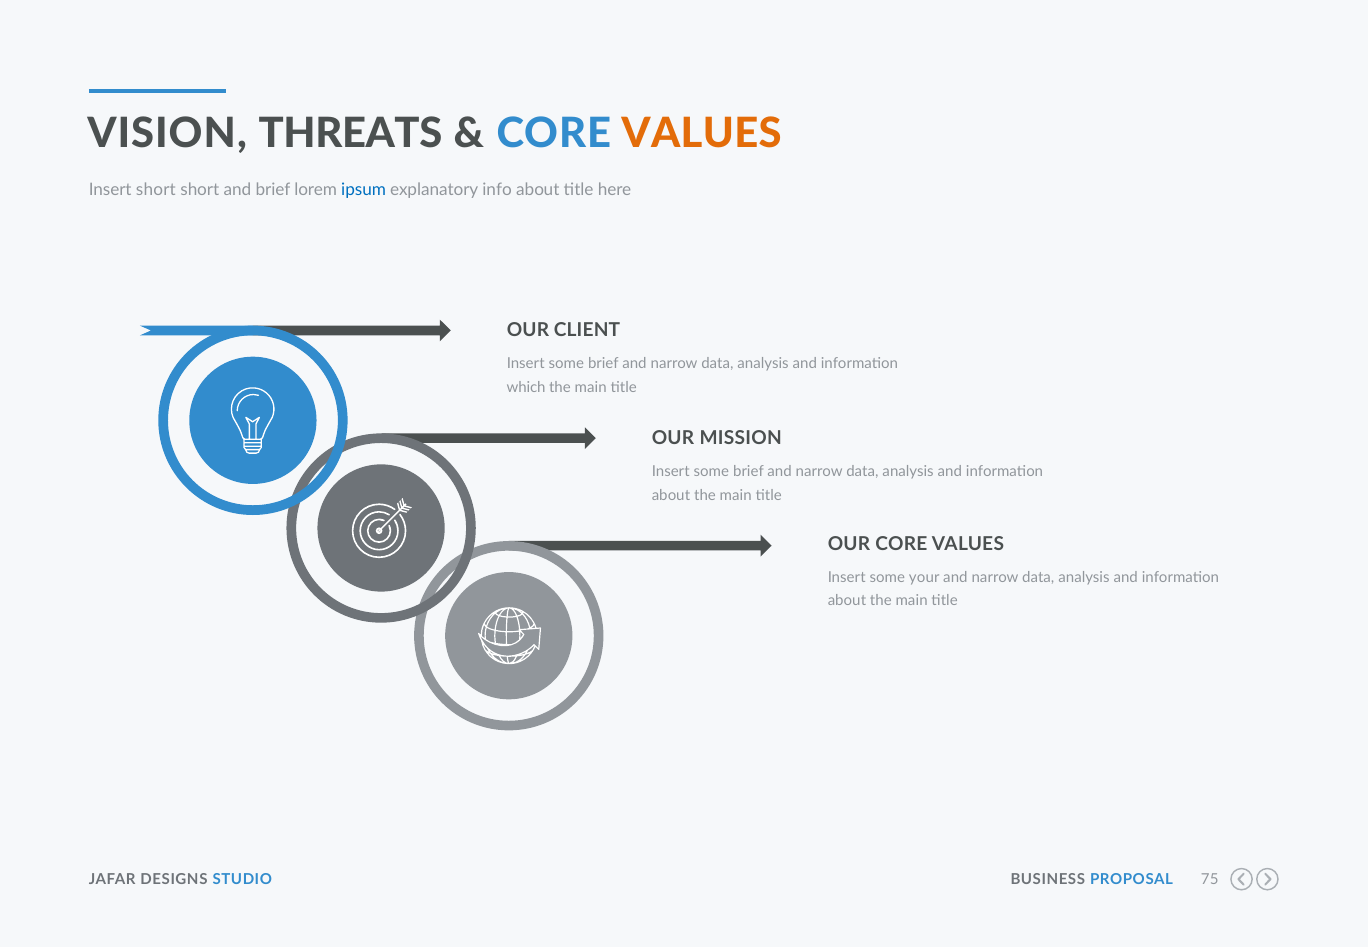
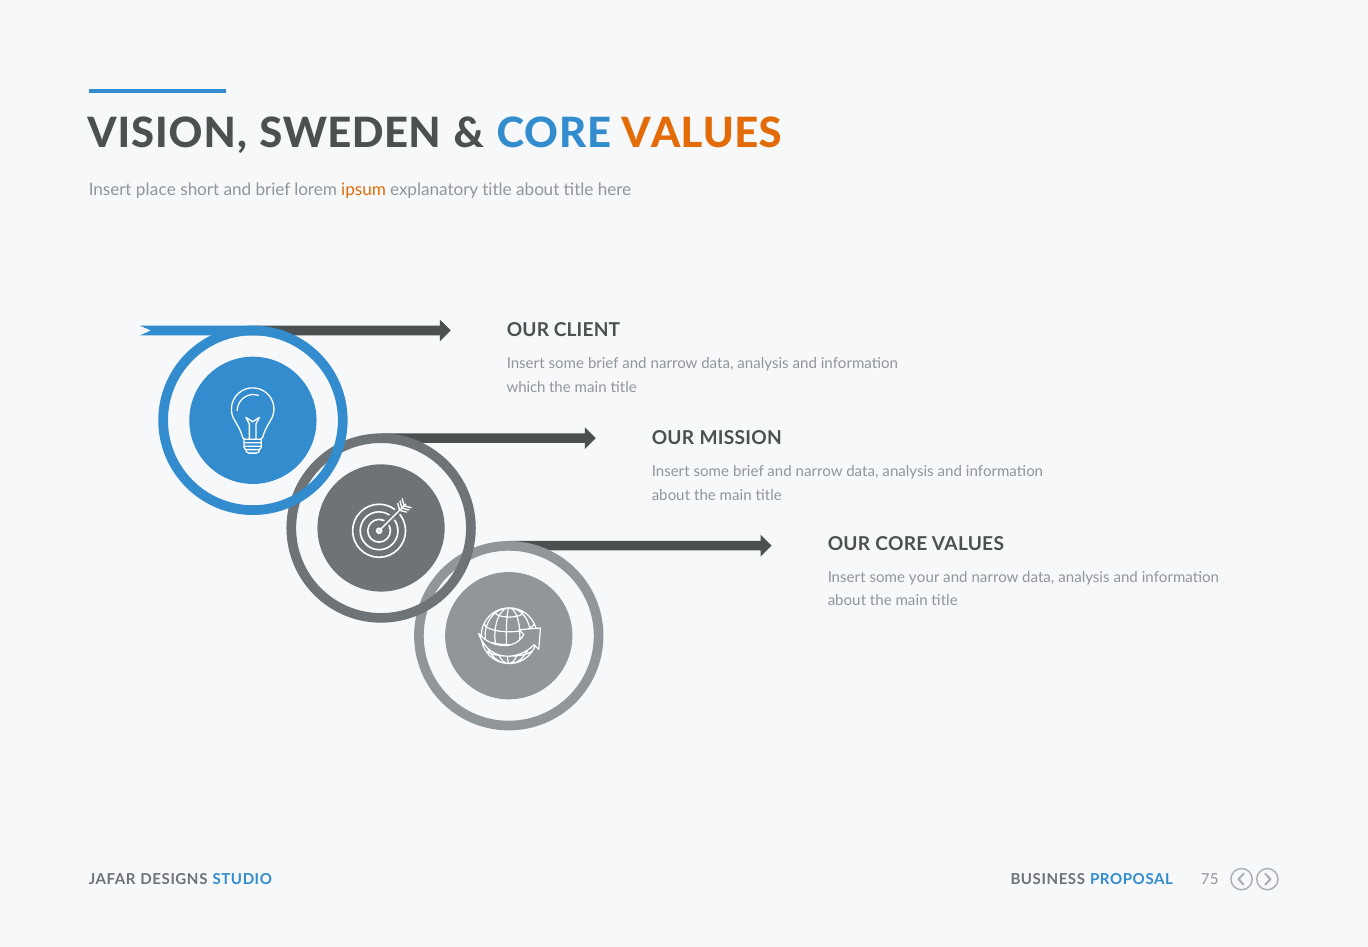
THREATS: THREATS -> SWEDEN (350, 134)
Insert short: short -> place (156, 190)
ipsum colour: blue -> orange (364, 190)
explanatory info: info -> title (497, 190)
